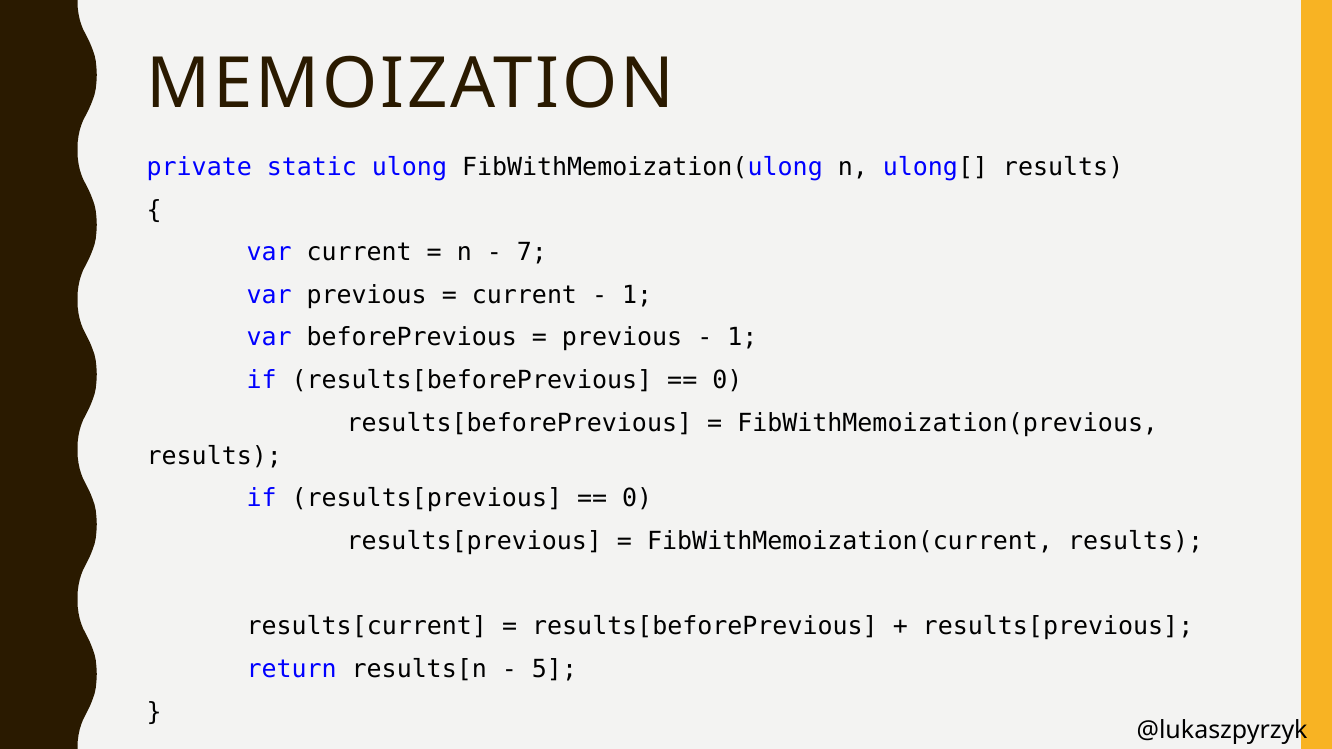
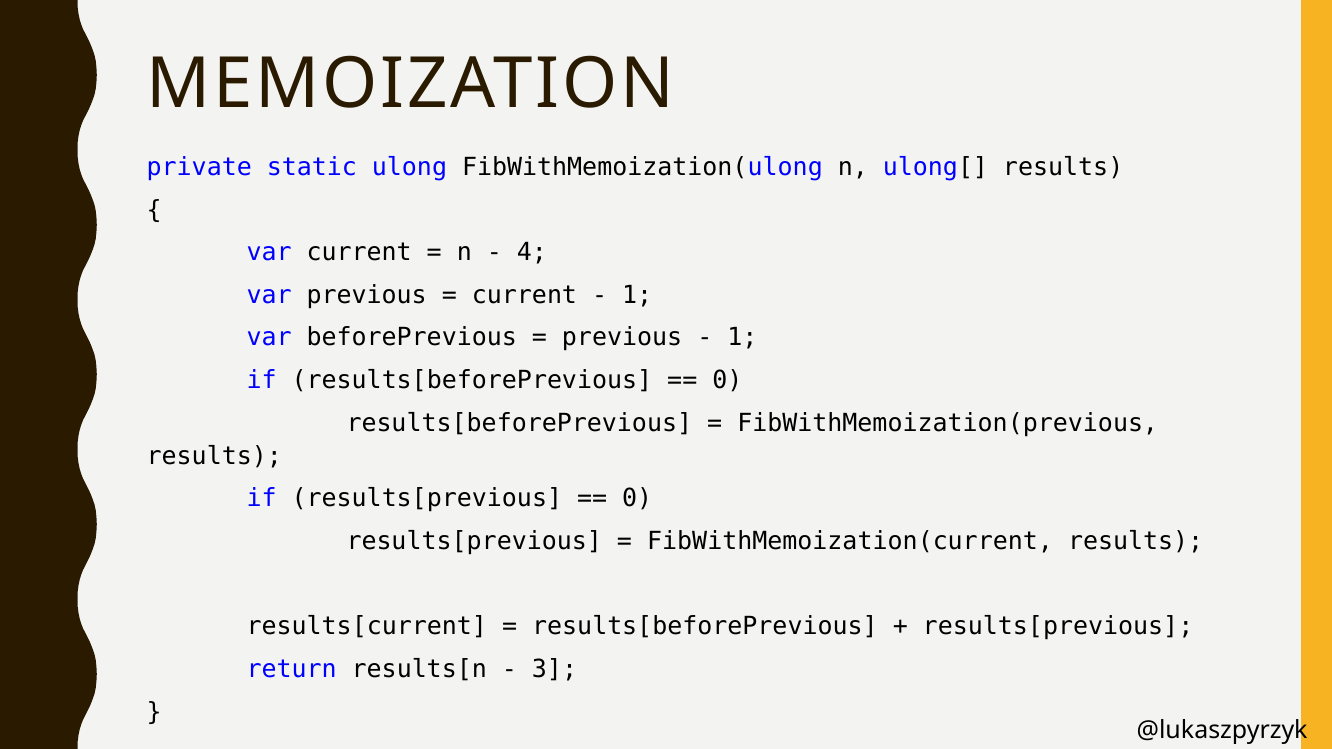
7: 7 -> 4 (532, 253)
5: 5 -> 3 (554, 670)
